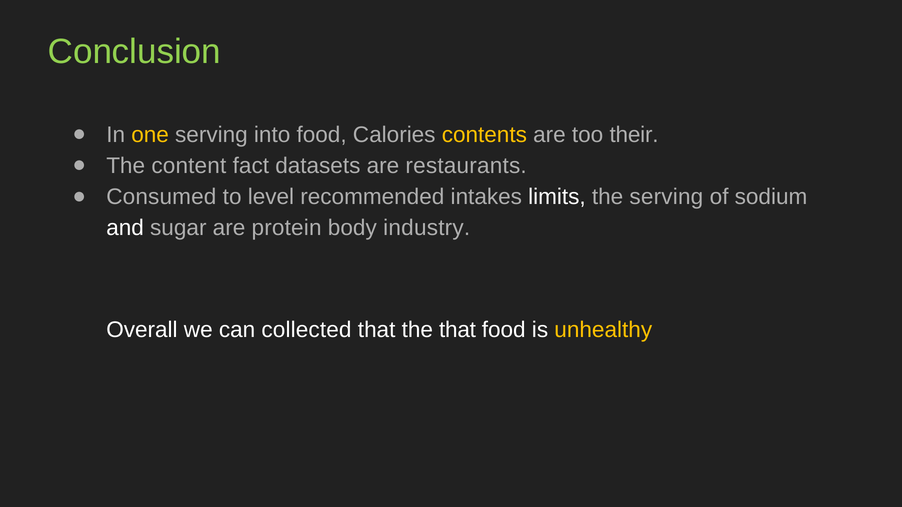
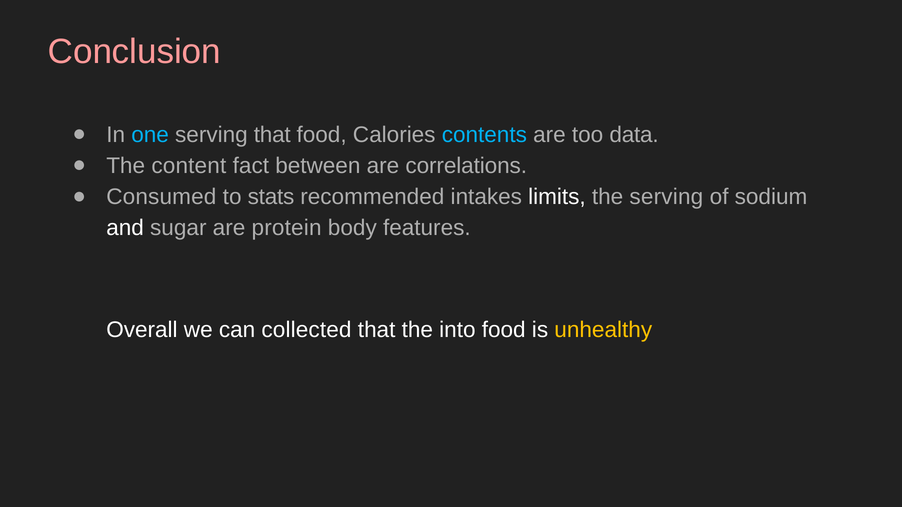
Conclusion colour: light green -> pink (134, 52)
one colour: yellow -> light blue (150, 135)
serving into: into -> that (272, 135)
contents colour: yellow -> light blue (484, 135)
their: their -> data (634, 135)
datasets: datasets -> between (318, 166)
restaurants: restaurants -> correlations (466, 166)
level: level -> stats (271, 197)
industry: industry -> features (427, 228)
the that: that -> into (457, 330)
